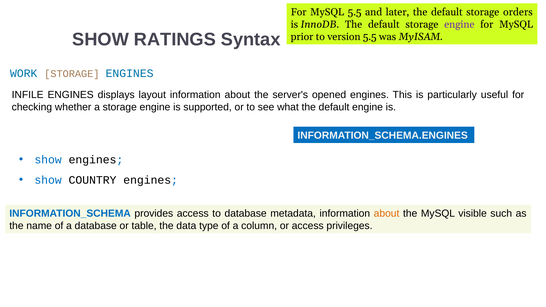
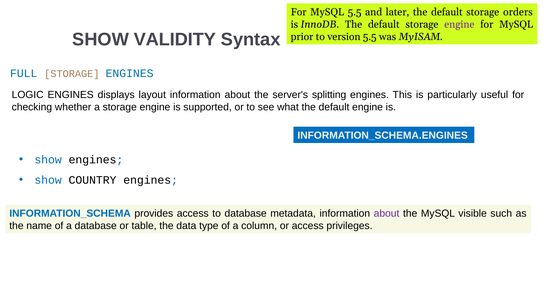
RATINGS: RATINGS -> VALIDITY (175, 40)
WORK: WORK -> FULL (24, 73)
INFILE: INFILE -> LOGIC (28, 95)
opened: opened -> splitting (329, 95)
about colour: orange -> purple (387, 214)
